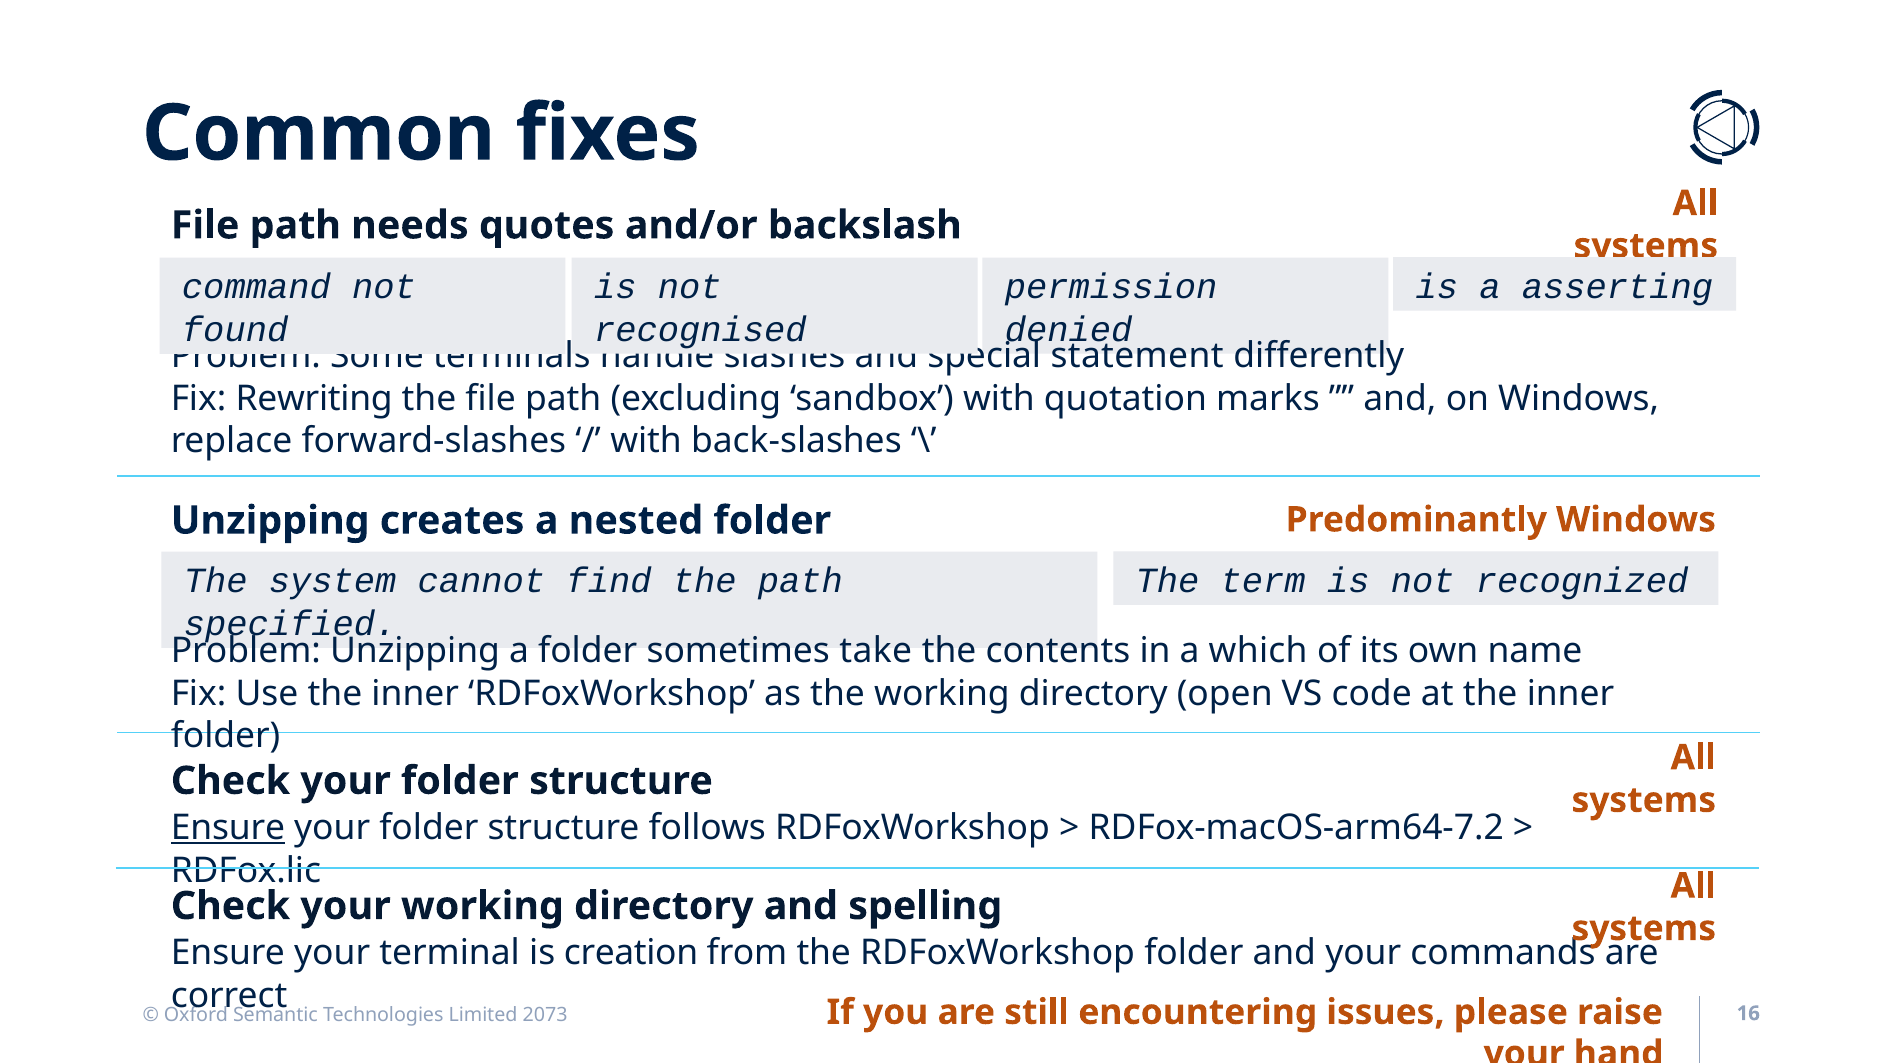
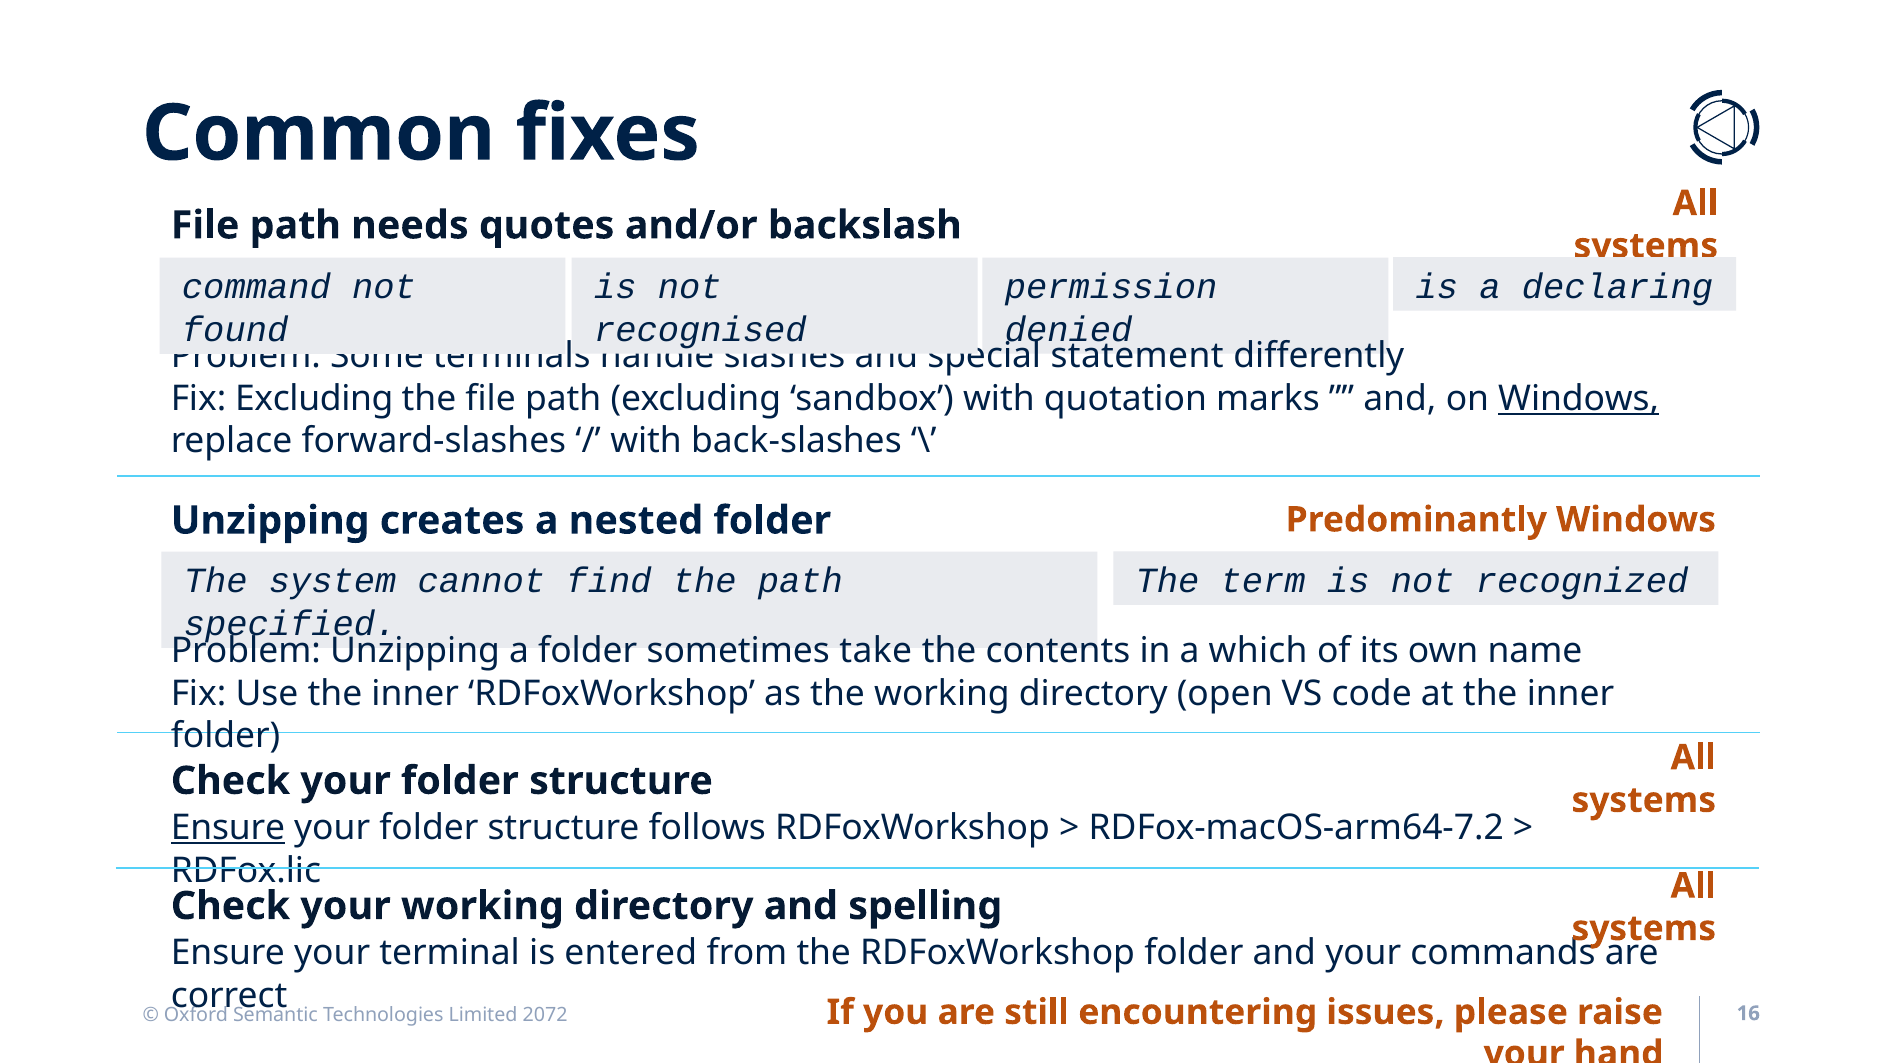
asserting: asserting -> declaring (1618, 286)
Fix Rewriting: Rewriting -> Excluding (314, 399)
Windows underline: none -> present (1579, 399)
creation: creation -> entered (631, 953)
2073: 2073 -> 2072 (545, 1015)
